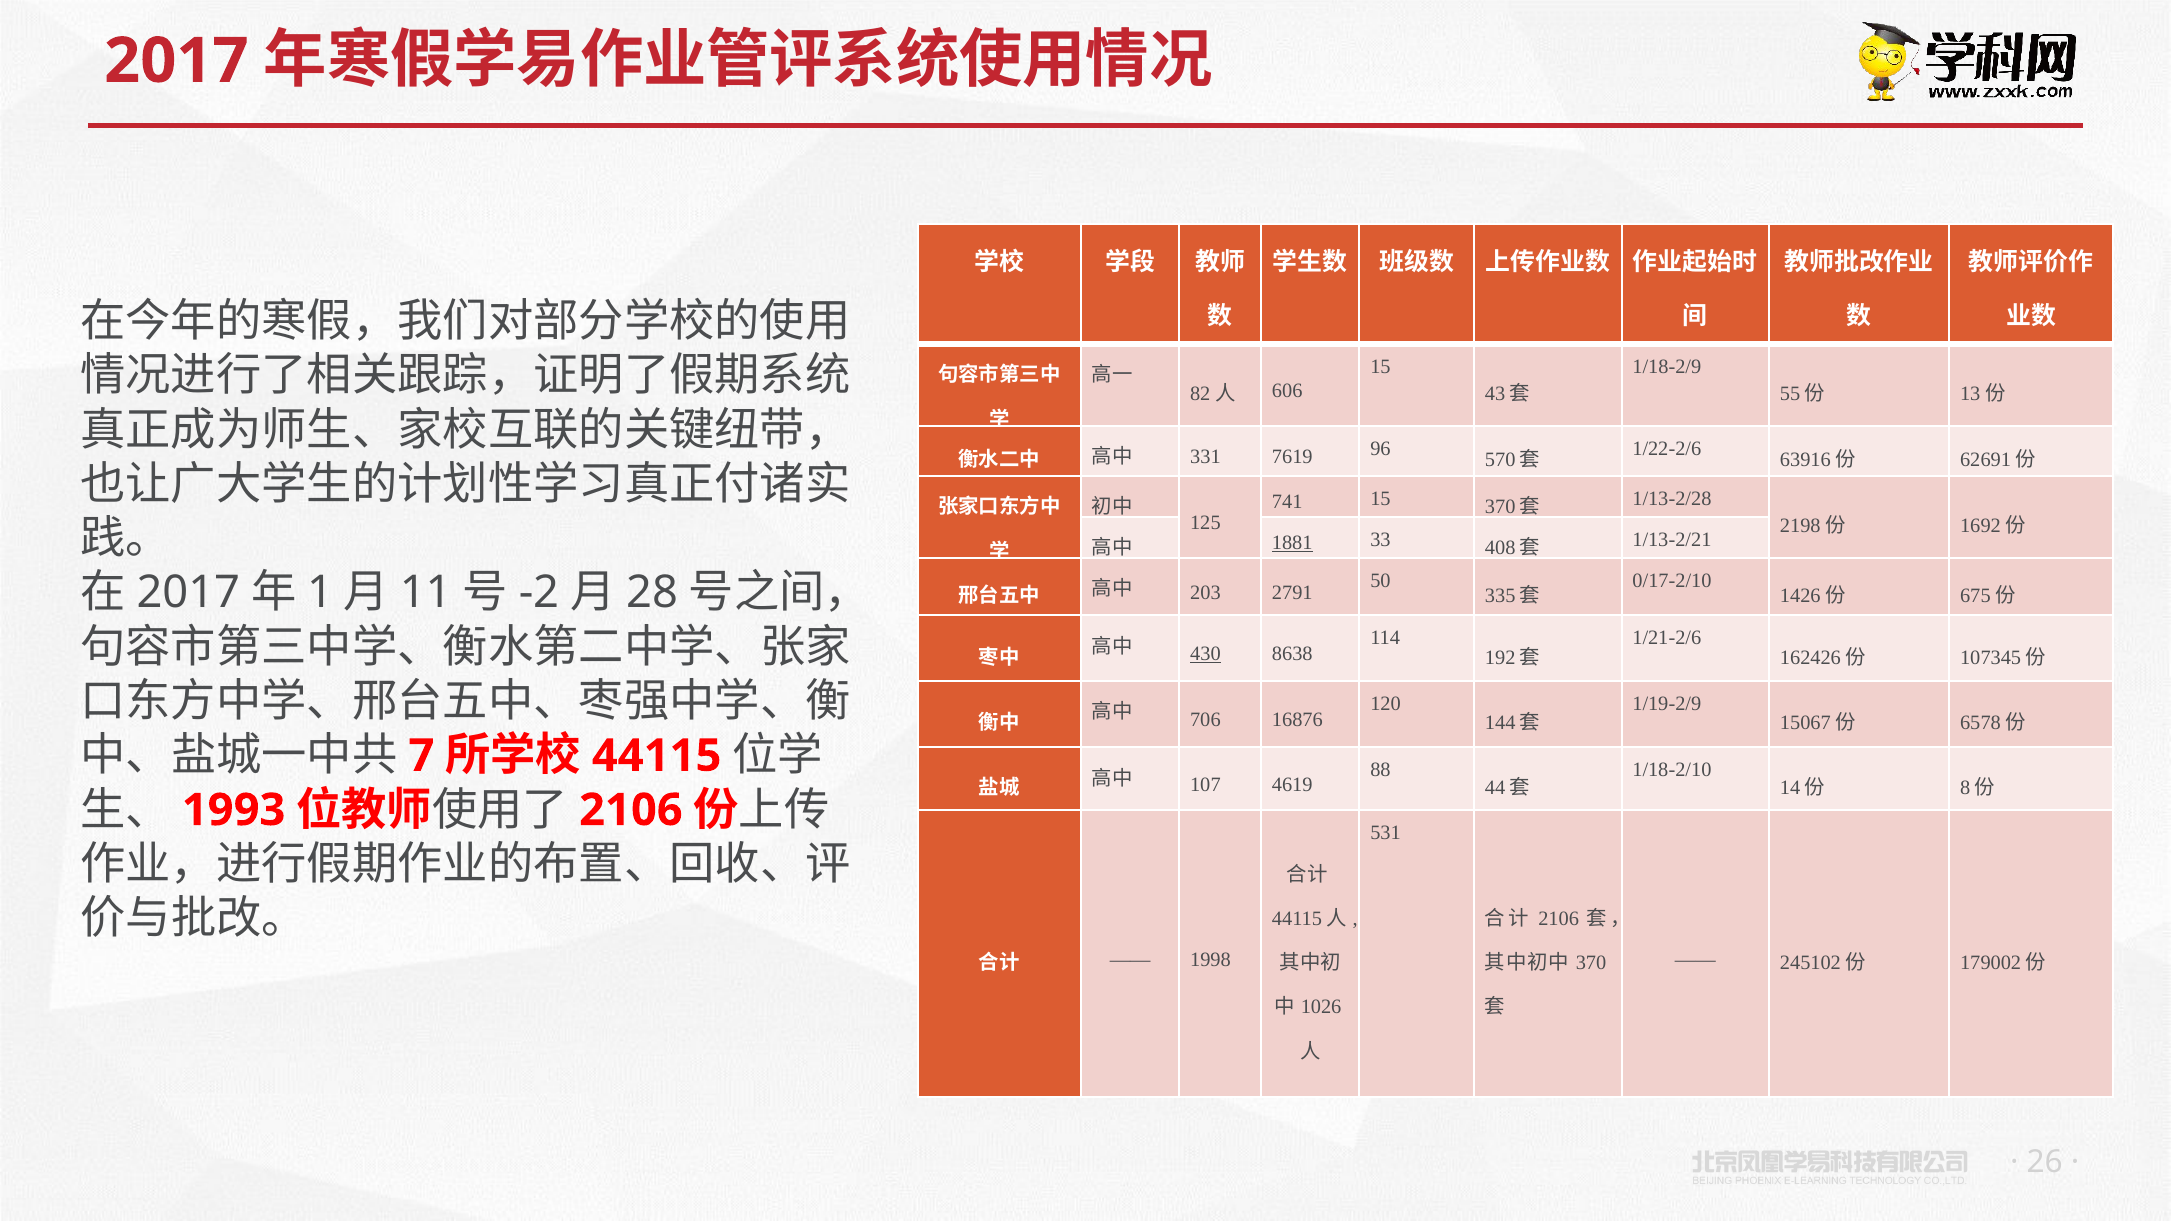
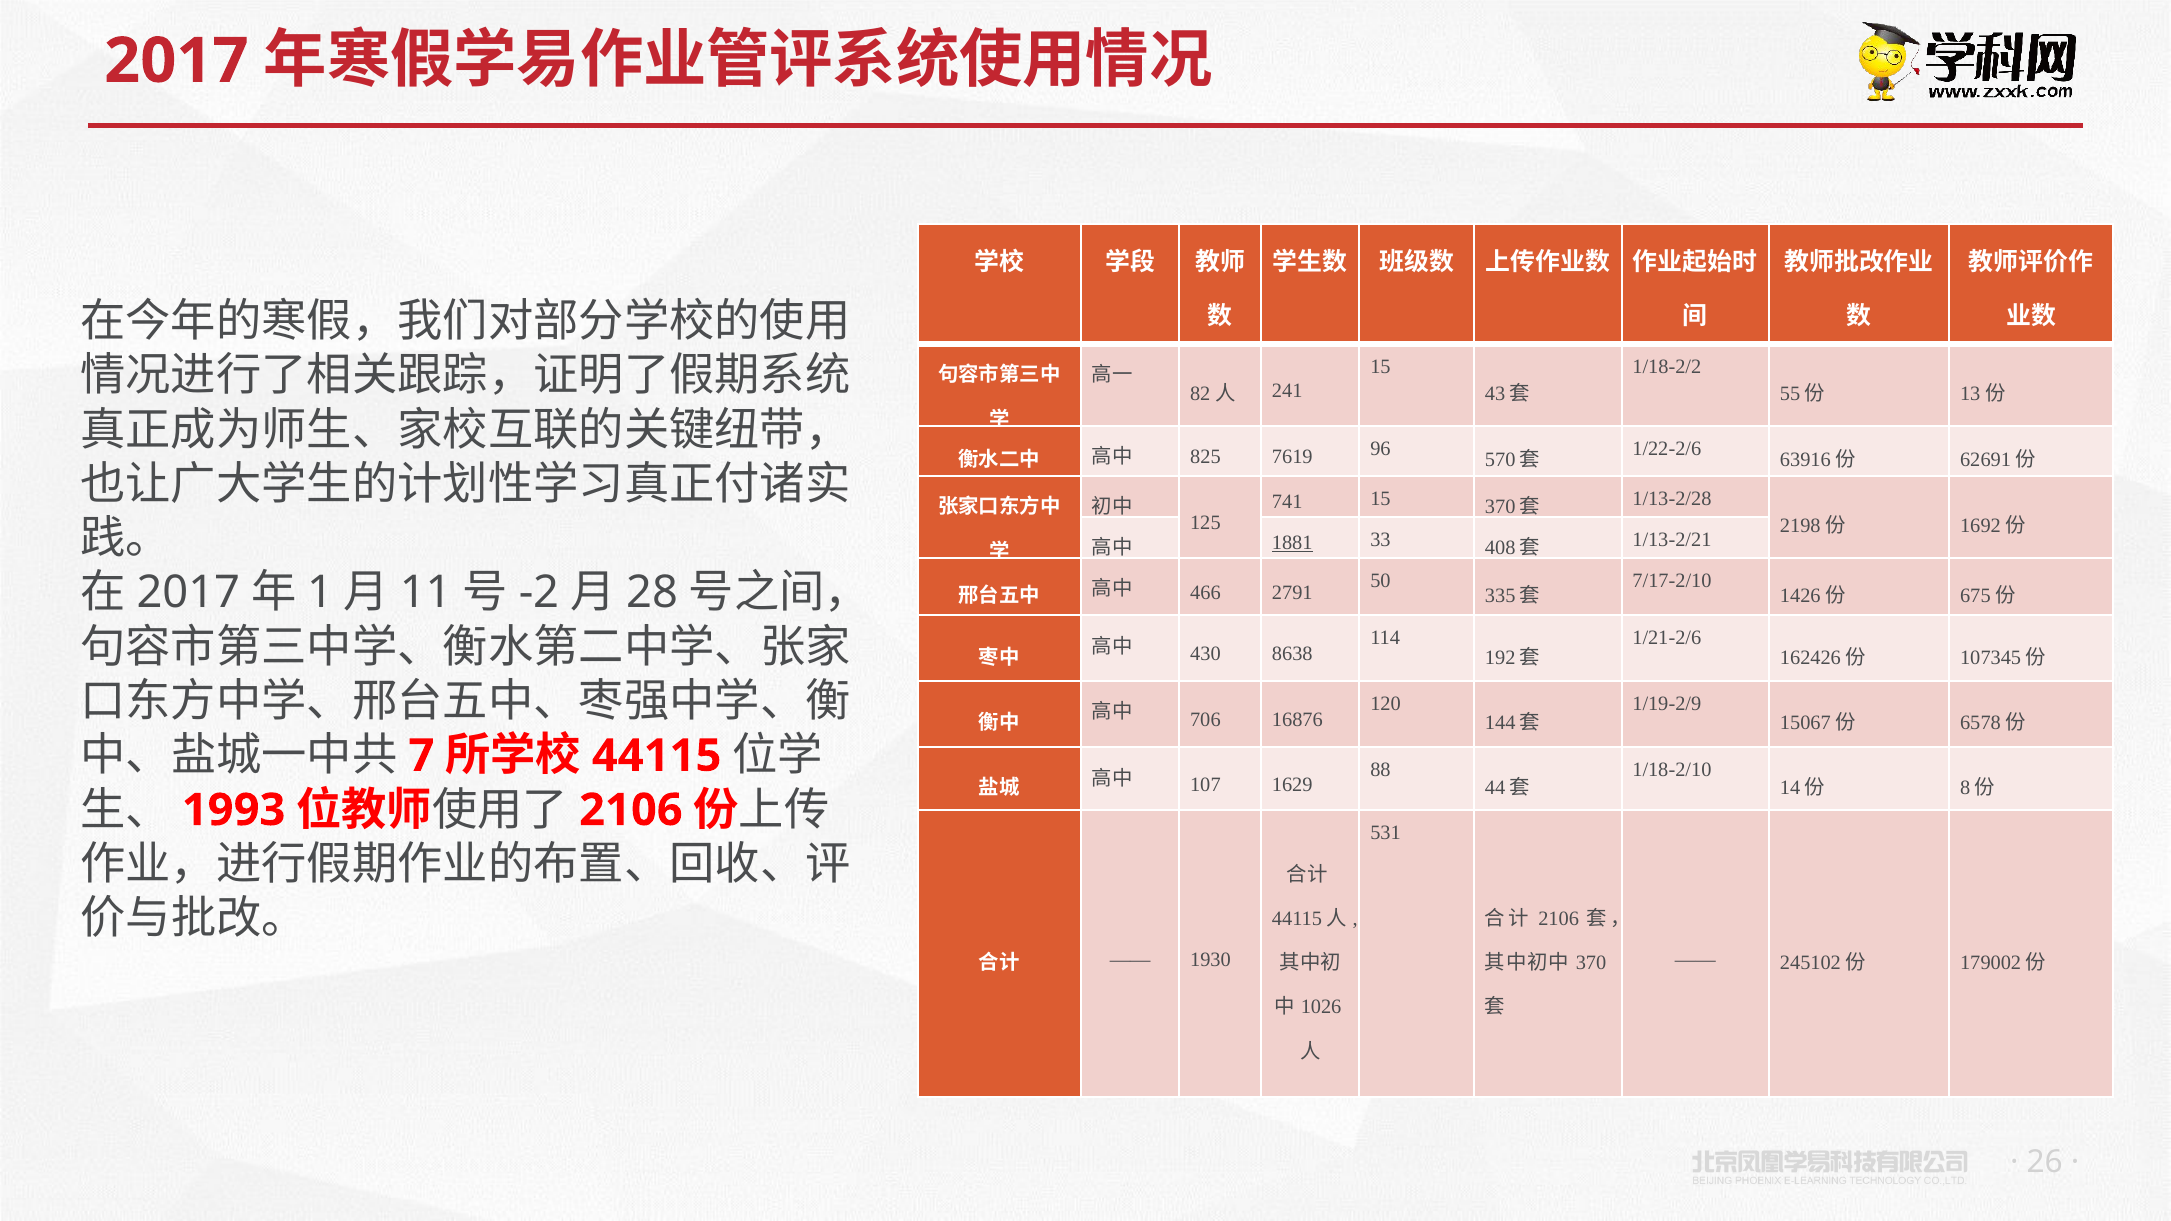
1/18-2/9: 1/18-2/9 -> 1/18-2/2 (1667, 366)
606: 606 -> 241 (1287, 390)
331: 331 -> 825 (1205, 456)
0/17-2/10: 0/17-2/10 -> 7/17-2/10 (1672, 580)
203: 203 -> 466 (1205, 592)
430 underline: present -> none (1205, 654)
4619: 4619 -> 1629 (1292, 785)
1998: 1998 -> 1930 (1210, 960)
